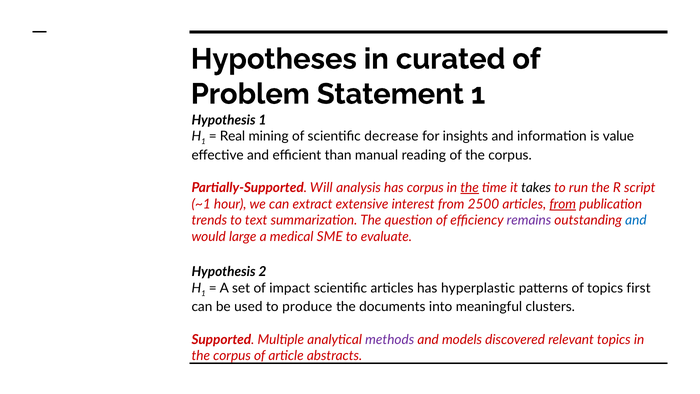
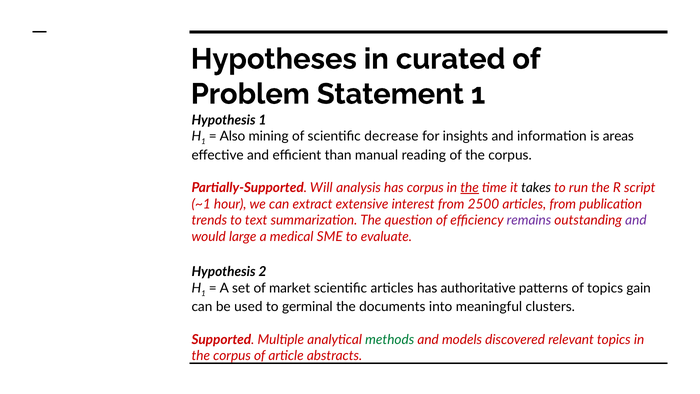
Real: Real -> Also (233, 136)
value: value -> areas (618, 136)
from underline: present -> none (563, 204)
and colour: blue -> purple (636, 220)
impact: impact -> market (290, 288)
hyperplastic: hyperplastic -> authoritative (478, 288)
first: first -> gain (639, 288)
produce: produce -> germinal (307, 307)
methods colour: purple -> green (390, 339)
